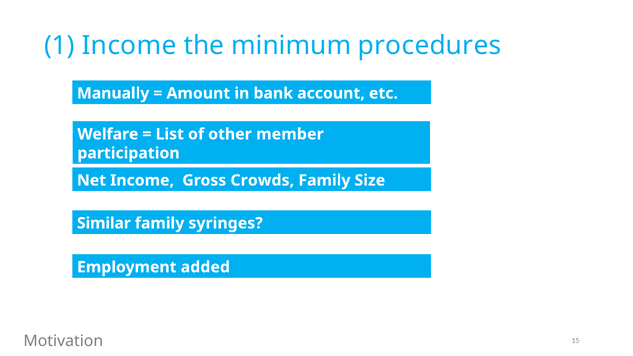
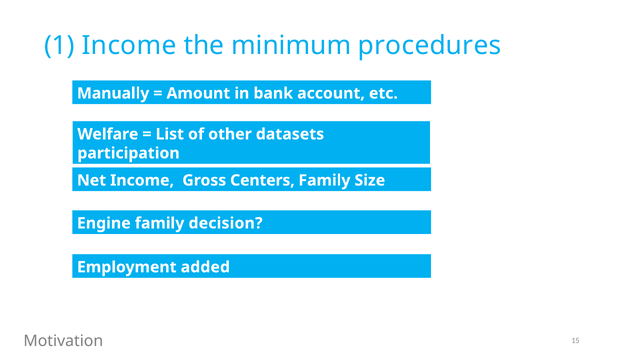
member: member -> datasets (290, 134)
Crowds: Crowds -> Centers (262, 180)
Similar: Similar -> Engine (104, 223)
syringes: syringes -> decision (226, 223)
